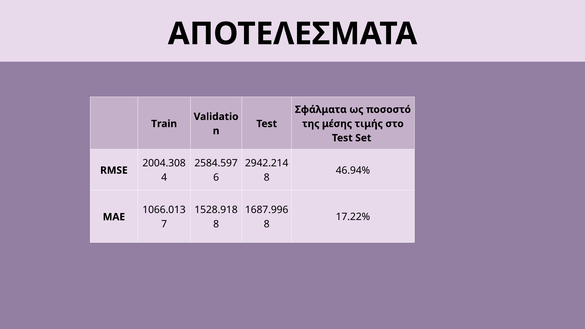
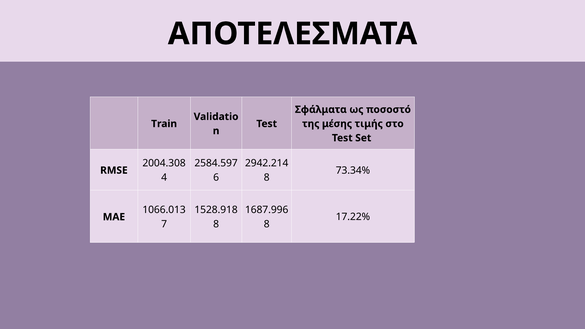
46.94%: 46.94% -> 73.34% (353, 170)
